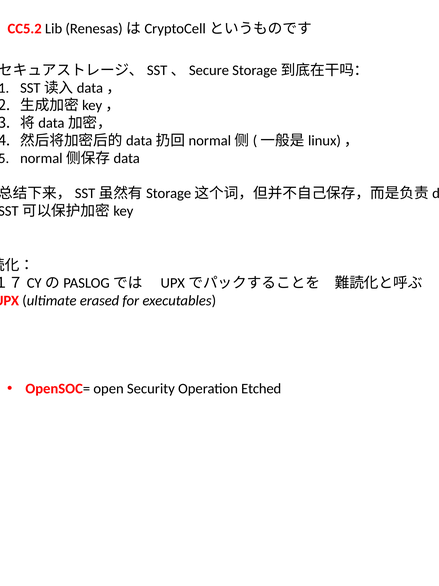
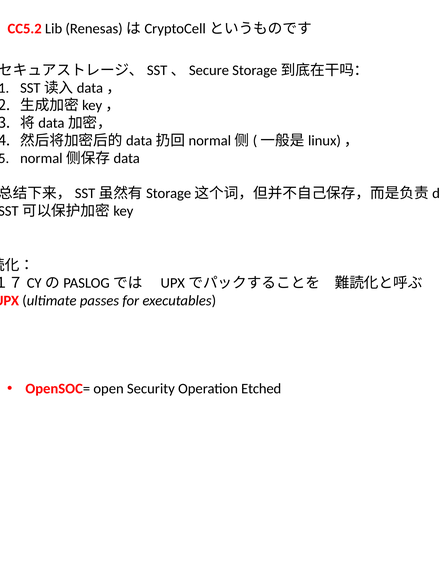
erased: erased -> passes (99, 300)
